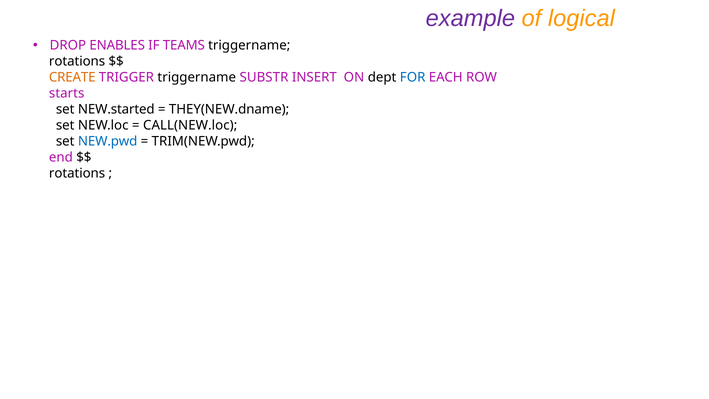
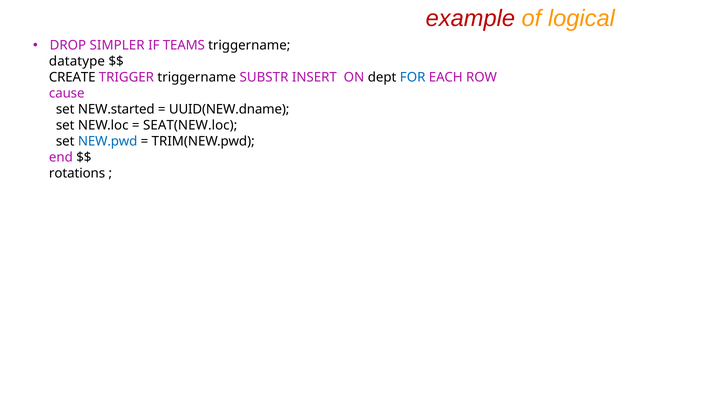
example colour: purple -> red (470, 18)
ENABLES: ENABLES -> SIMPLER (117, 46)
rotations: rotations -> datatype (77, 61)
CREATE colour: orange -> black (72, 77)
starts: starts -> cause (67, 93)
THEY(NEW.dname: THEY(NEW.dname -> UUID(NEW.dname (229, 109)
CALL(NEW.loc: CALL(NEW.loc -> SEAT(NEW.loc (190, 125)
